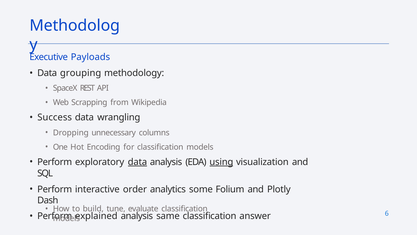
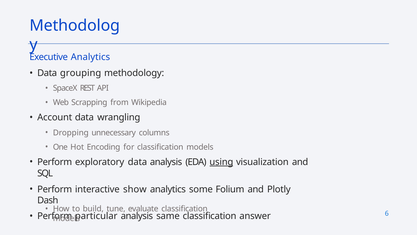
Executive Payloads: Payloads -> Analytics (90, 57)
Success: Success -> Account (55, 117)
data underline: present -> none (137, 162)
order: order -> show (135, 189)
explained: explained -> particular (96, 216)
